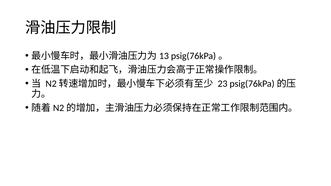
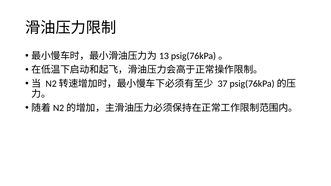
23: 23 -> 37 (223, 84)
